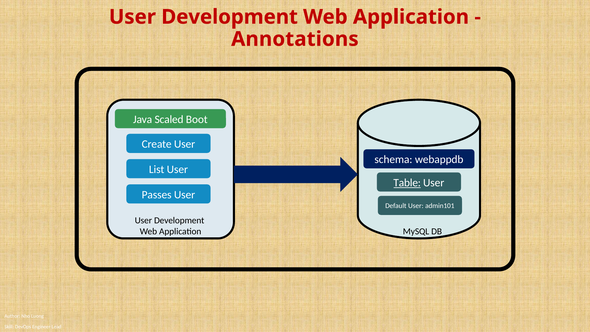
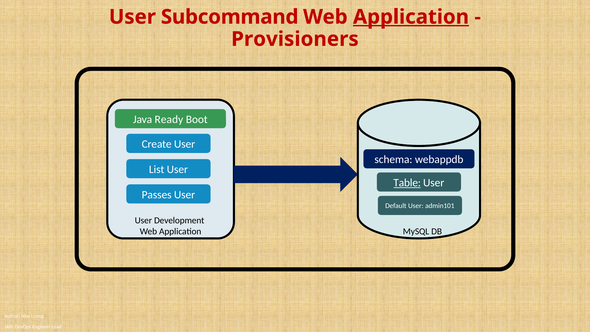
Development: Development -> Subcommand (230, 17)
Application underline: none -> present (411, 17)
Annotations: Annotations -> Provisioners (295, 39)
Scaled: Scaled -> Ready (169, 119)
